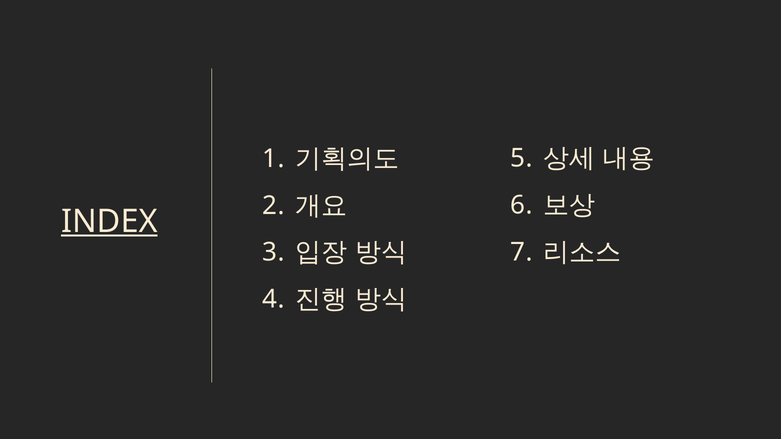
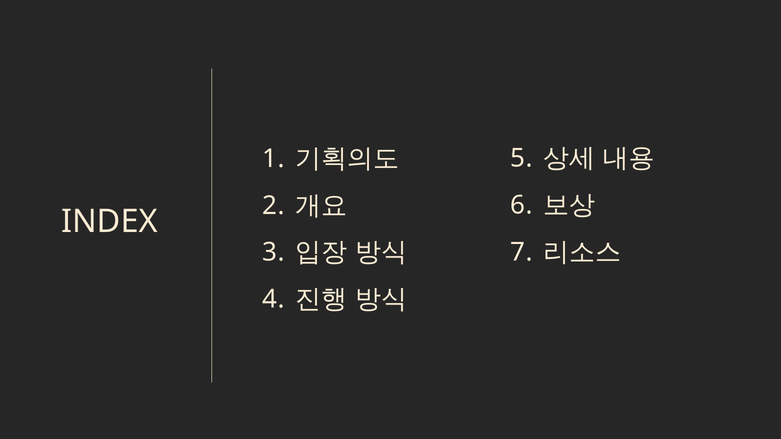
INDEX underline: present -> none (109, 222)
